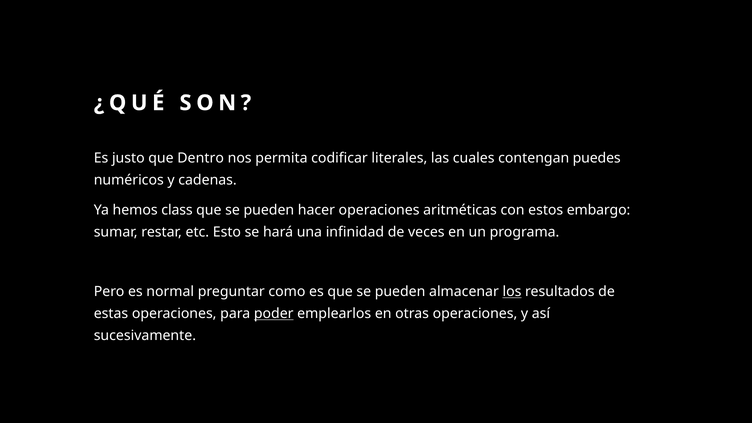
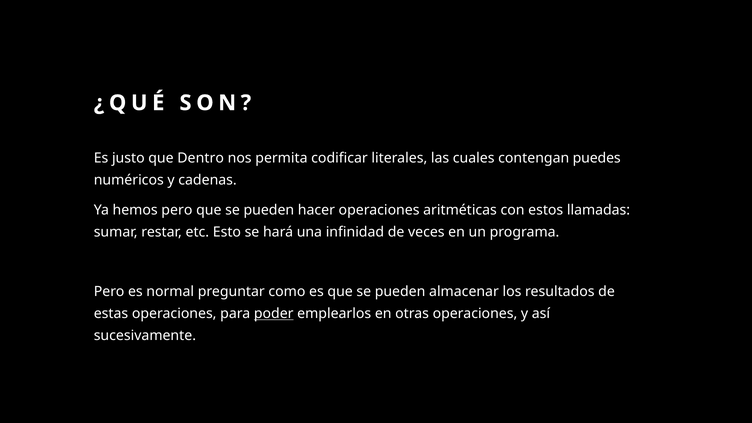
hemos class: class -> pero (177, 210)
embargo: embargo -> llamadas (598, 210)
los underline: present -> none (512, 292)
